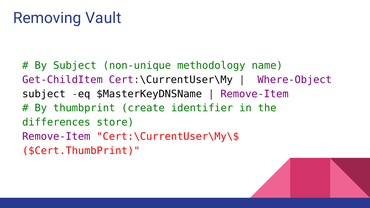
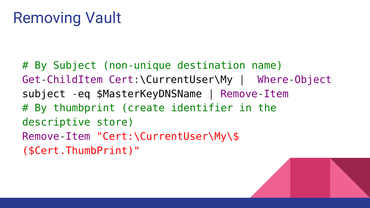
methodology: methodology -> destination (211, 66)
differences: differences -> descriptive (56, 122)
